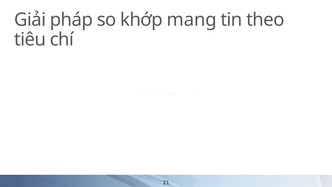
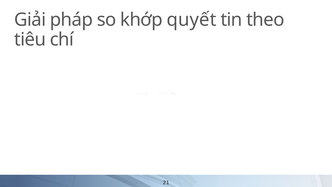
mang: mang -> quyết (192, 20)
